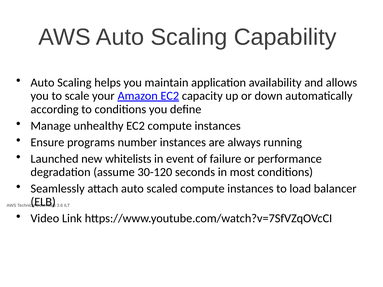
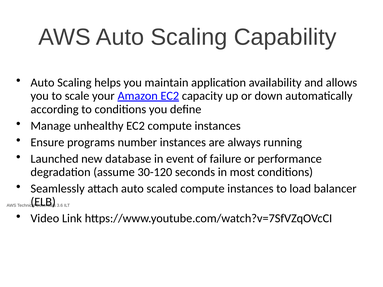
whitelists: whitelists -> database (128, 159)
